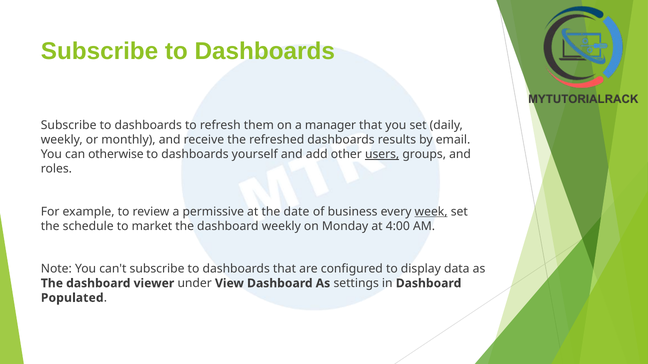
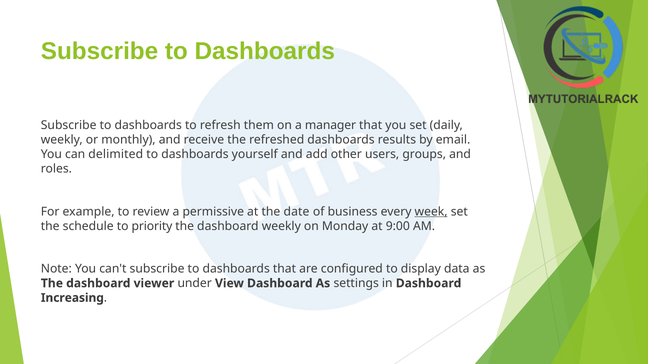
otherwise: otherwise -> delimited (116, 155)
users underline: present -> none (382, 155)
market: market -> priority (152, 226)
4:00: 4:00 -> 9:00 (398, 226)
Populated: Populated -> Increasing (72, 298)
